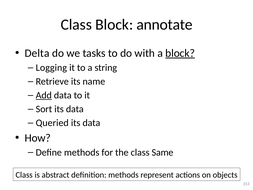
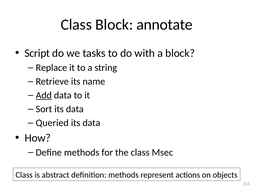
Delta: Delta -> Script (37, 53)
block underline: present -> none (180, 53)
Logging: Logging -> Replace (51, 68)
Same: Same -> Msec (162, 152)
